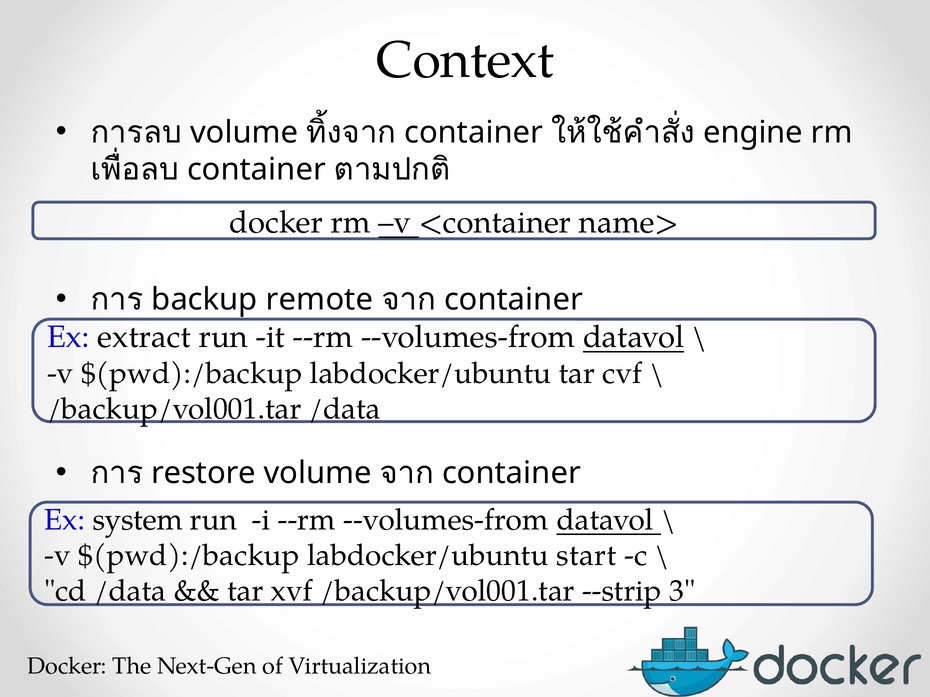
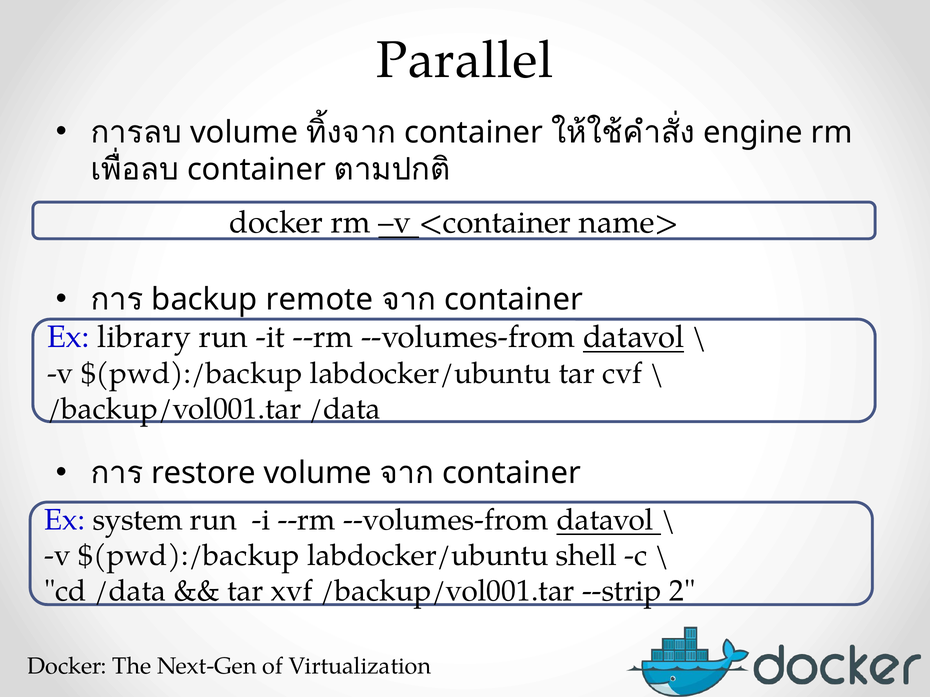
Context: Context -> Parallel (465, 60)
extract: extract -> library (144, 337)
start: start -> shell (587, 556)
3: 3 -> 2 (682, 591)
